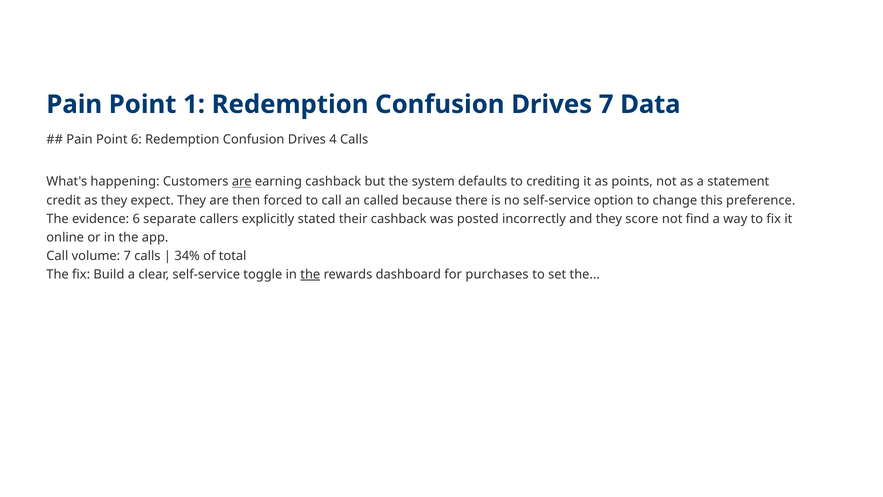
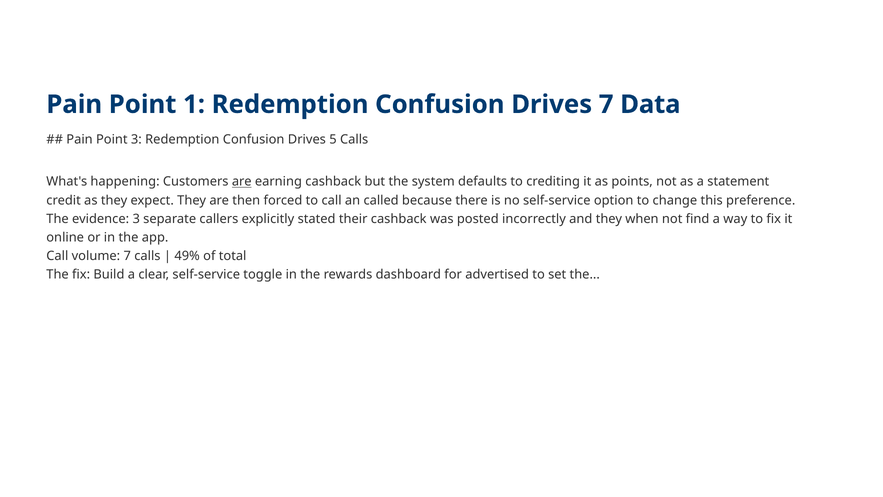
Point 6: 6 -> 3 (136, 139)
4: 4 -> 5 (333, 139)
evidence 6: 6 -> 3 (136, 219)
score: score -> when (642, 219)
34%: 34% -> 49% (187, 256)
the underline: present -> none (310, 274)
purchases: purchases -> advertised (497, 274)
